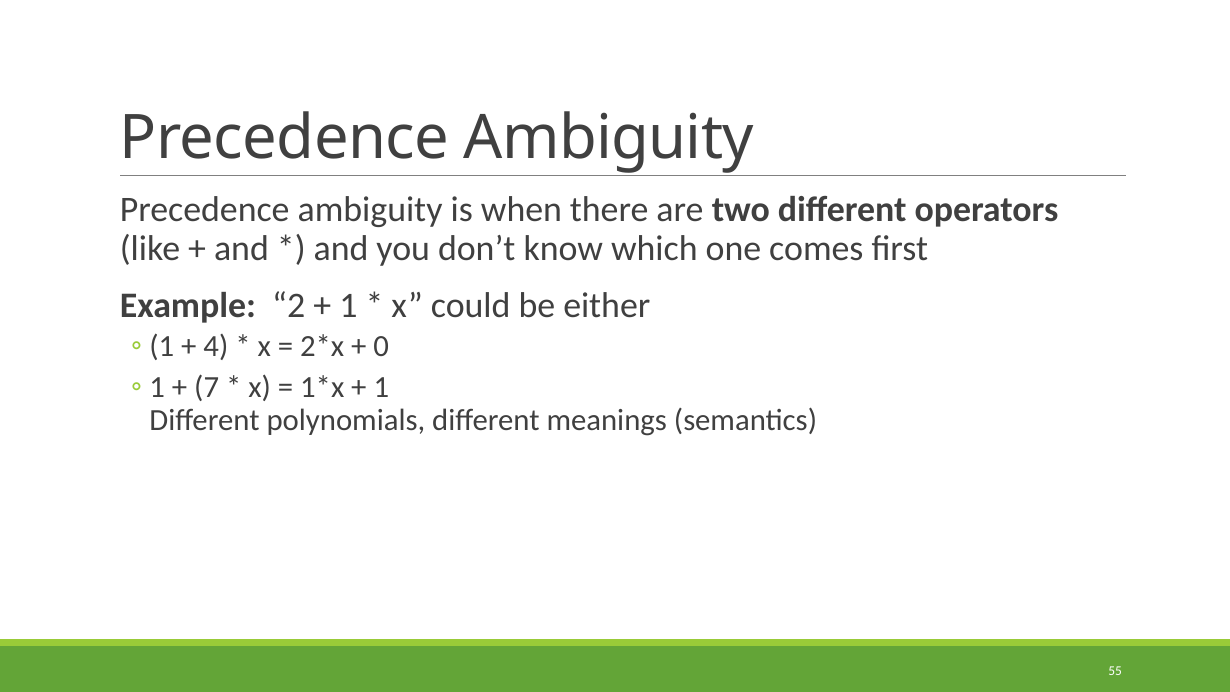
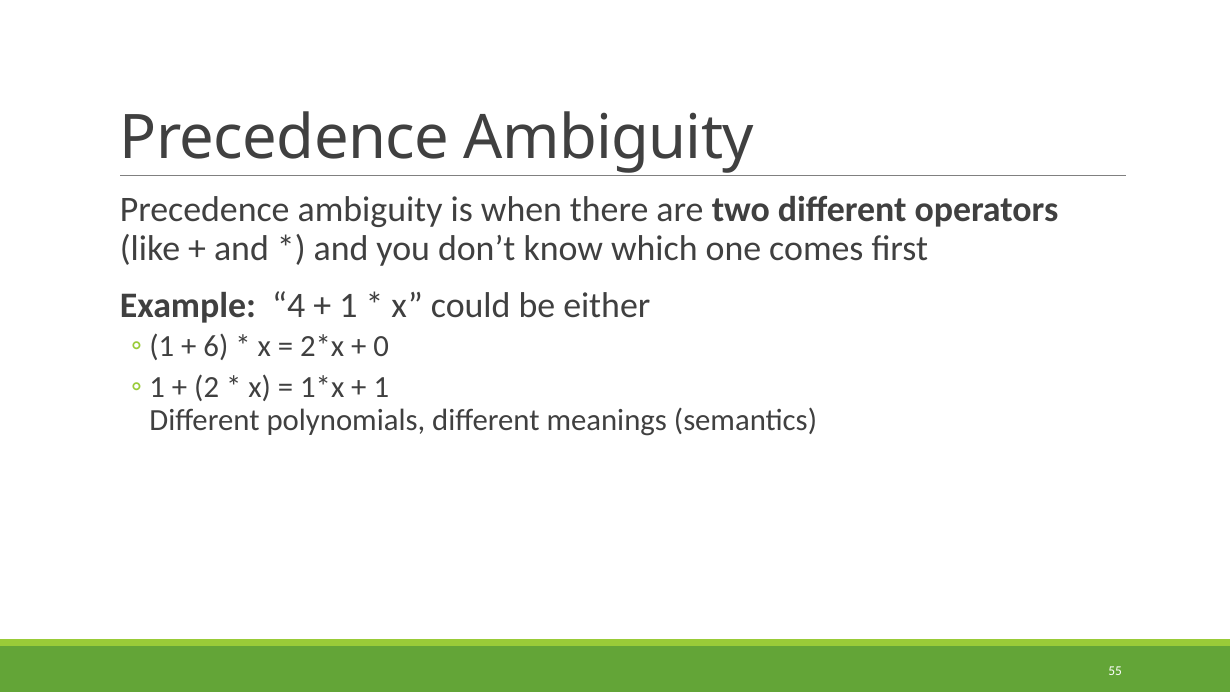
2: 2 -> 4 (289, 305)
4: 4 -> 6 (216, 347)
7: 7 -> 2 (207, 388)
